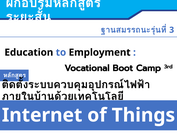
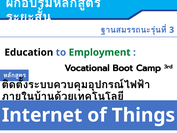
Employment colour: black -> green (100, 52)
